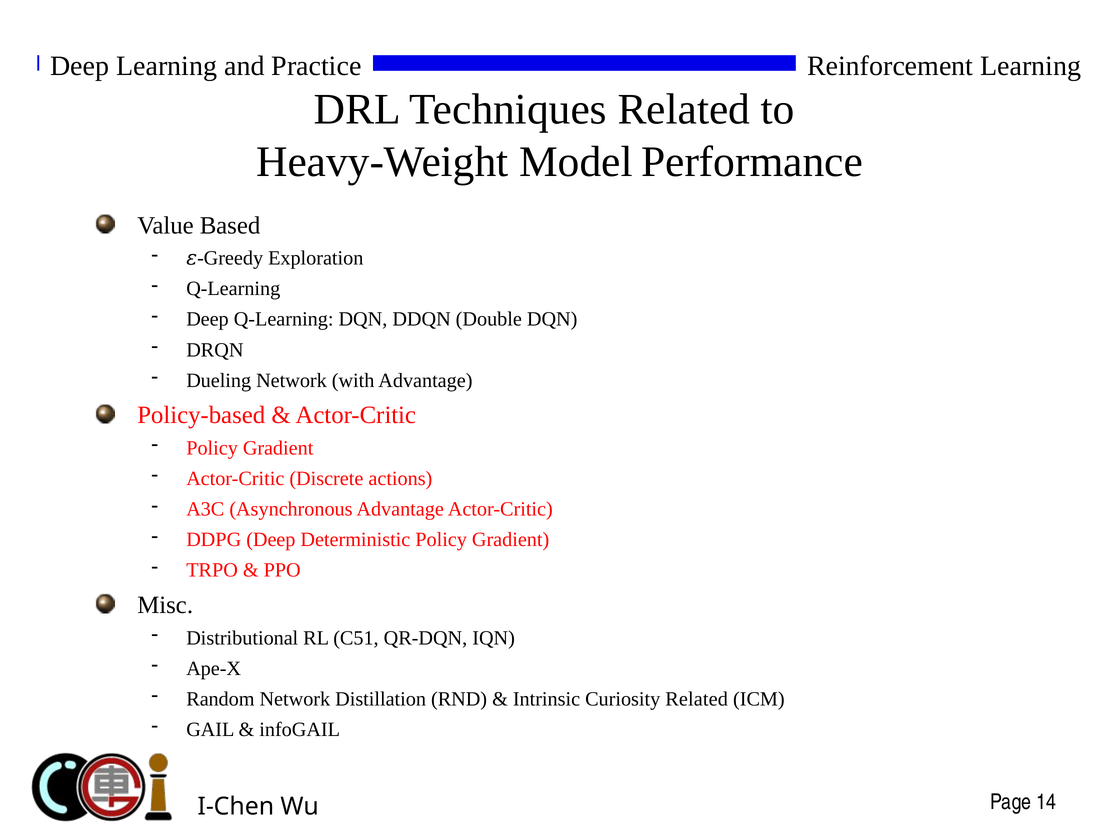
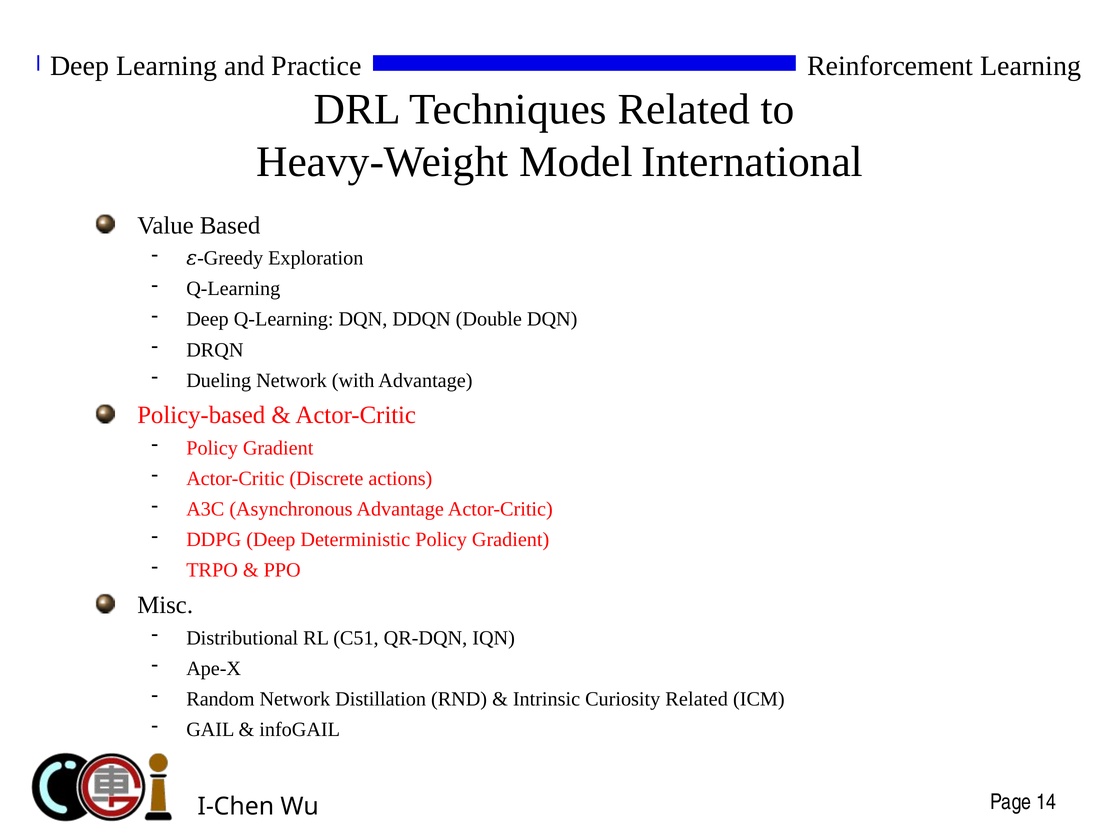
Performance: Performance -> International (752, 162)
